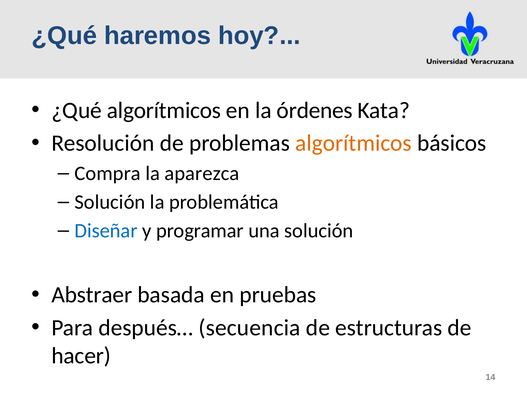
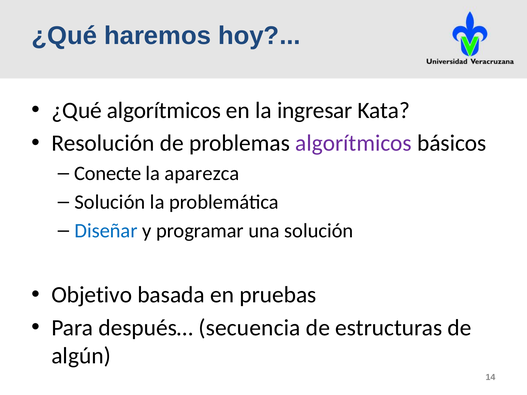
órdenes: órdenes -> ingresar (315, 111)
algorítmicos colour: orange -> purple (354, 143)
Compra: Compra -> Conecte (108, 174)
Abstraer: Abstraer -> Objetivo (92, 295)
hacer: hacer -> algún (81, 356)
